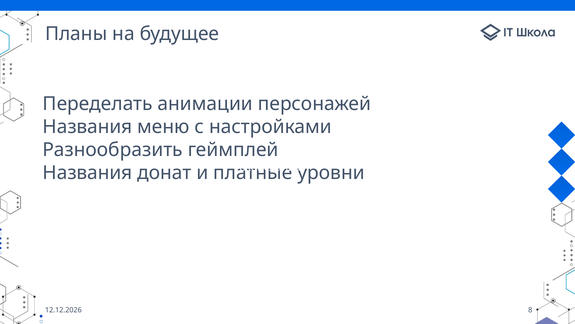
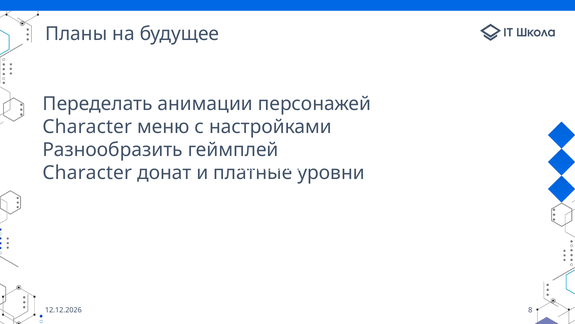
Названия: Названия -> Character (87, 127)
Названия: Названия -> Character (87, 173)
